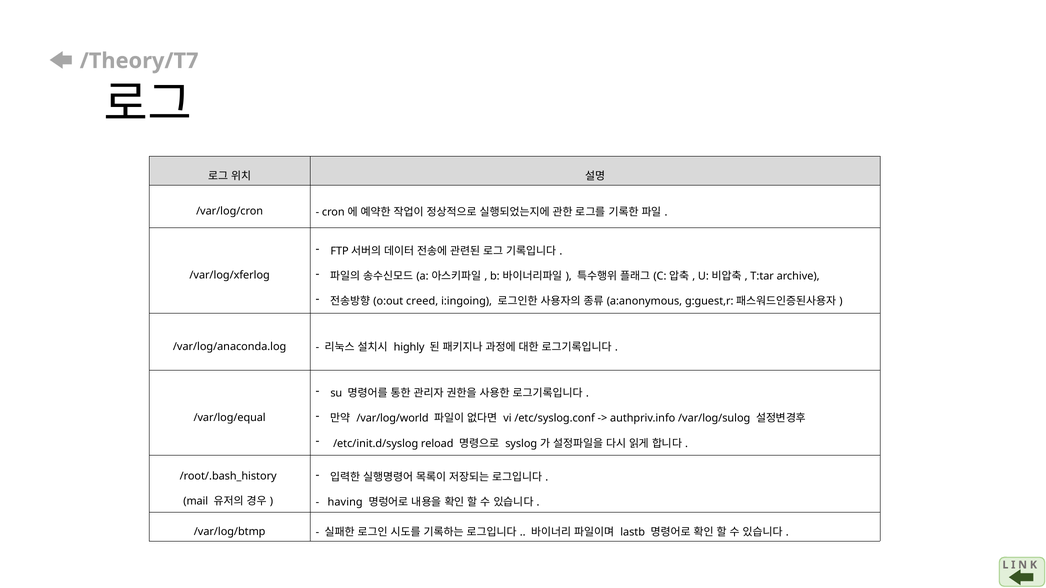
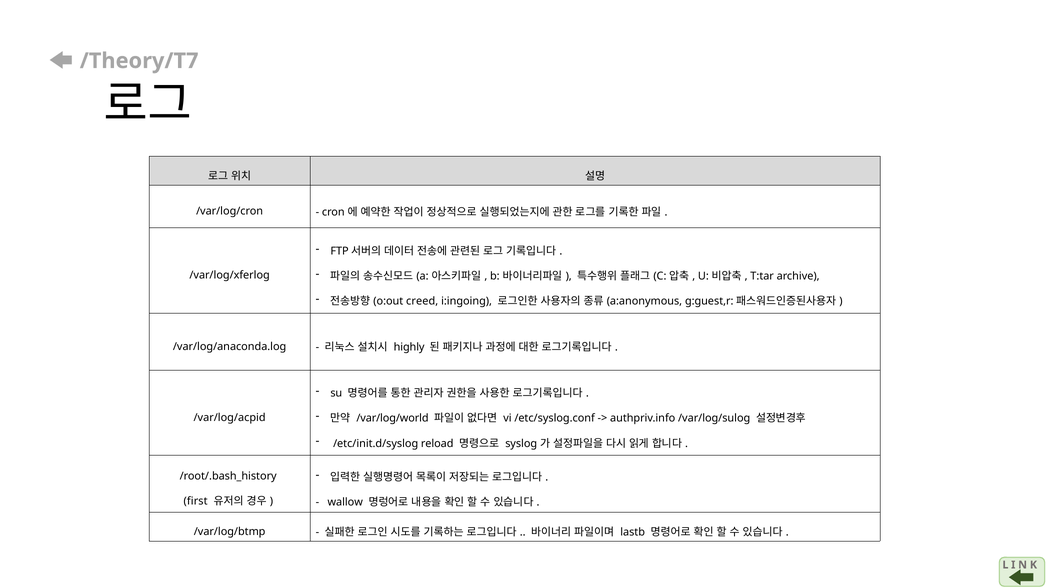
/var/log/equal: /var/log/equal -> /var/log/acpid (230, 418)
mail: mail -> first (196, 502)
having: having -> wallow (345, 502)
